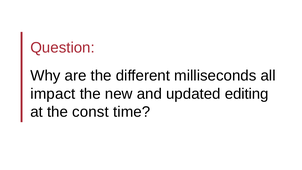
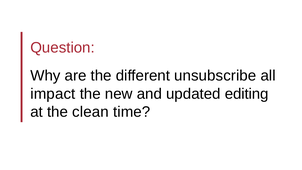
milliseconds: milliseconds -> unsubscribe (215, 76)
const: const -> clean (91, 112)
